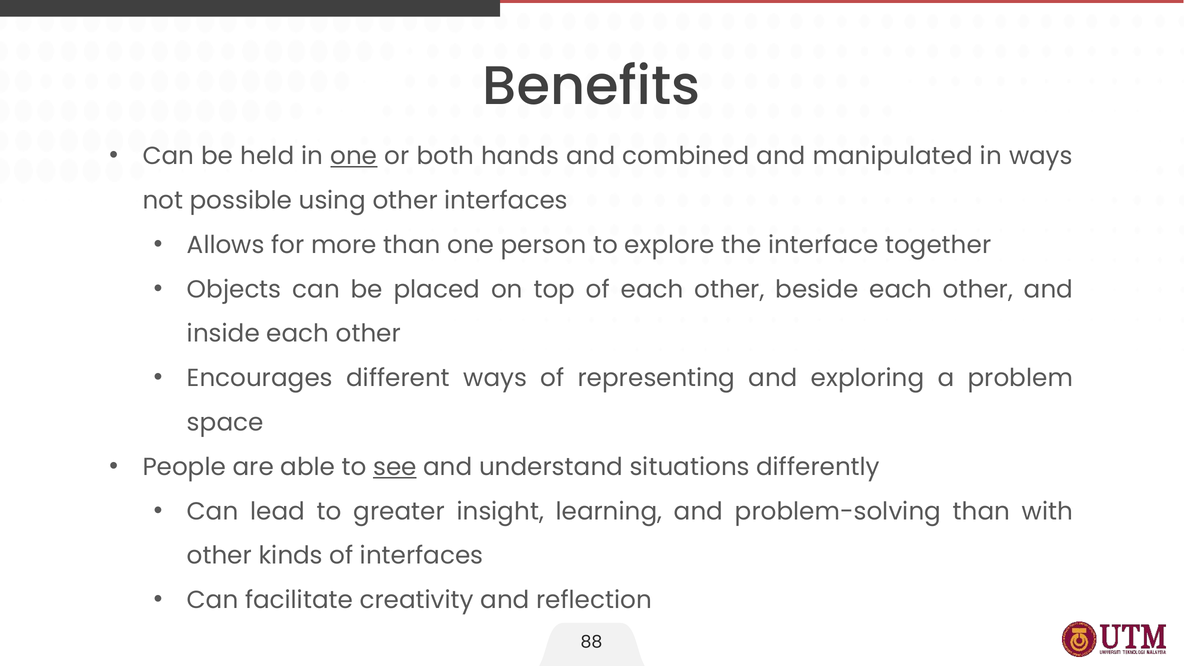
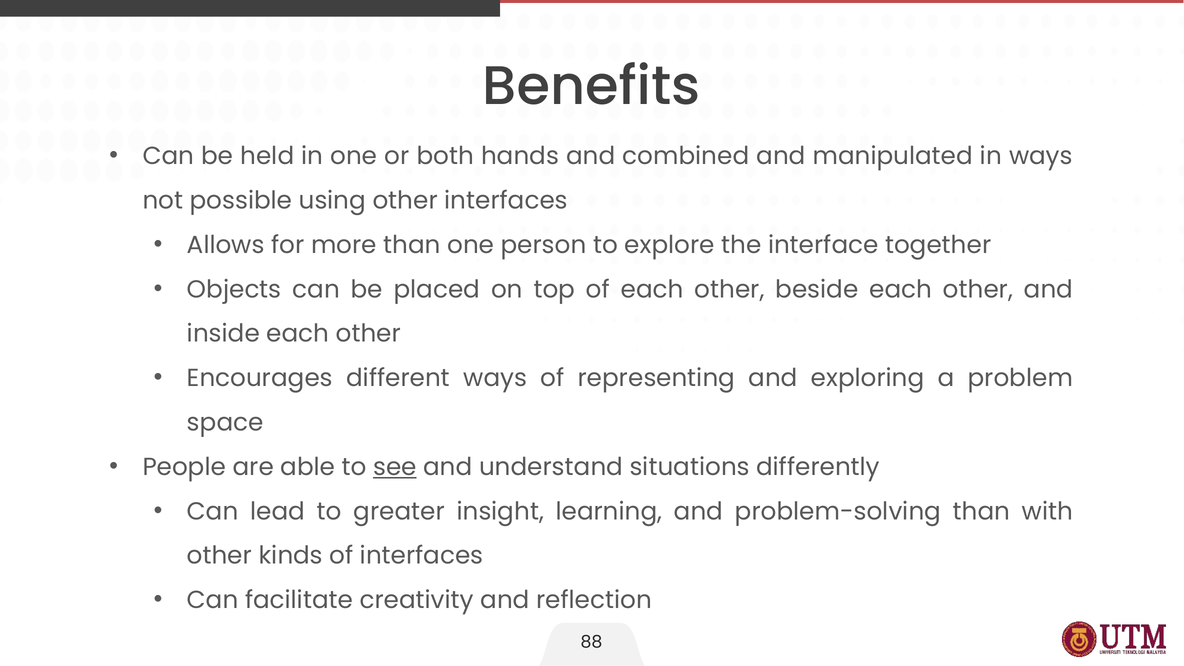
one underline: present -> none (354, 156)
